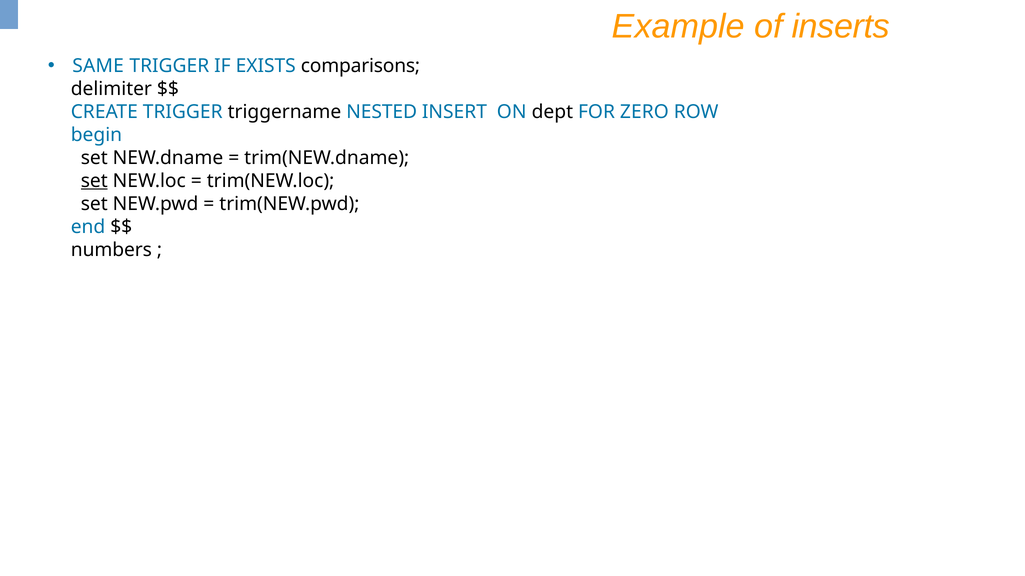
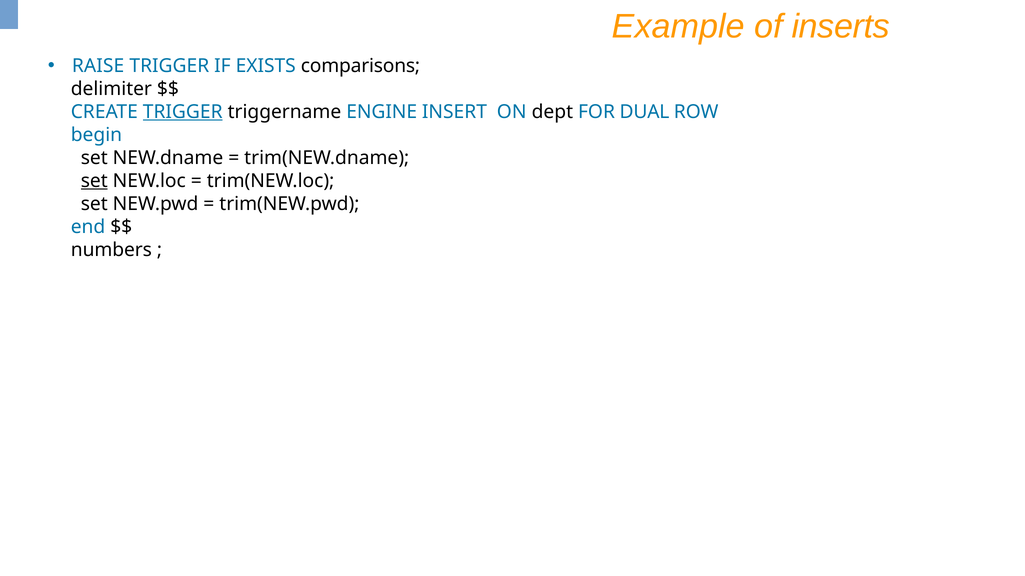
SAME: SAME -> RAISE (98, 66)
TRIGGER underline: none -> present (183, 112)
NESTED: NESTED -> ENGINE (382, 112)
ZERO: ZERO -> DUAL (645, 112)
